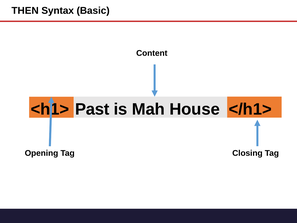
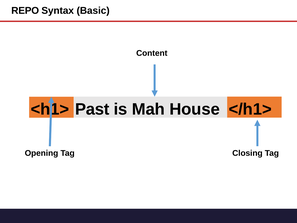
THEN: THEN -> REPO (25, 11)
